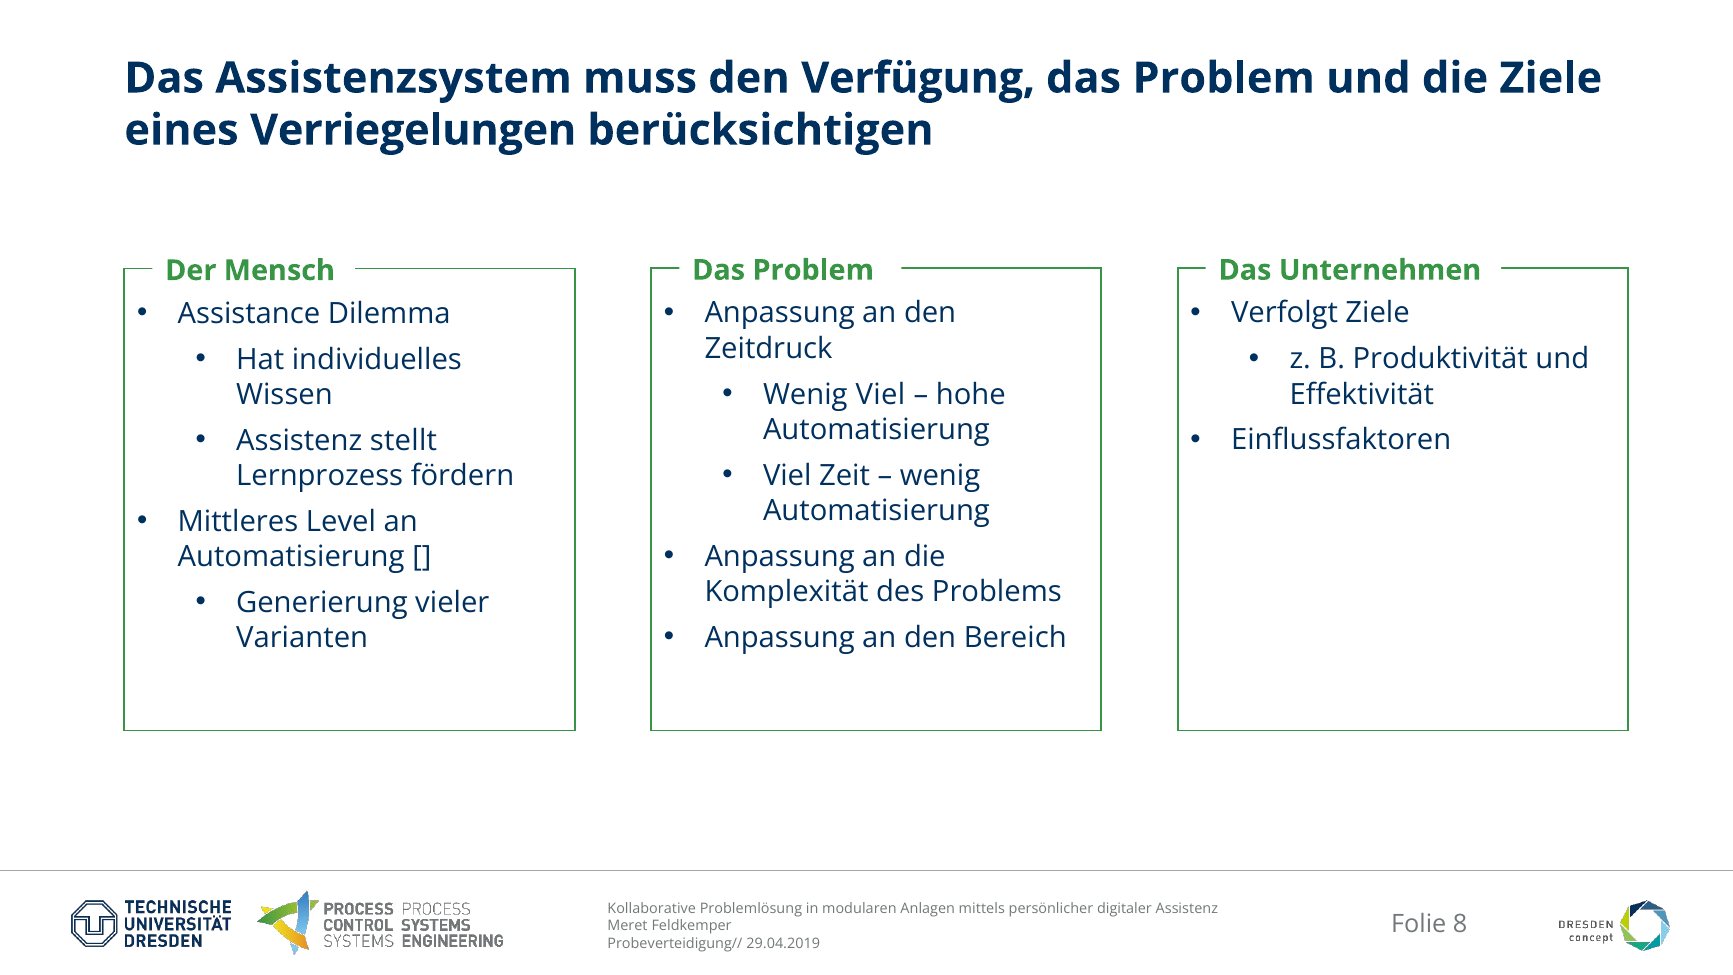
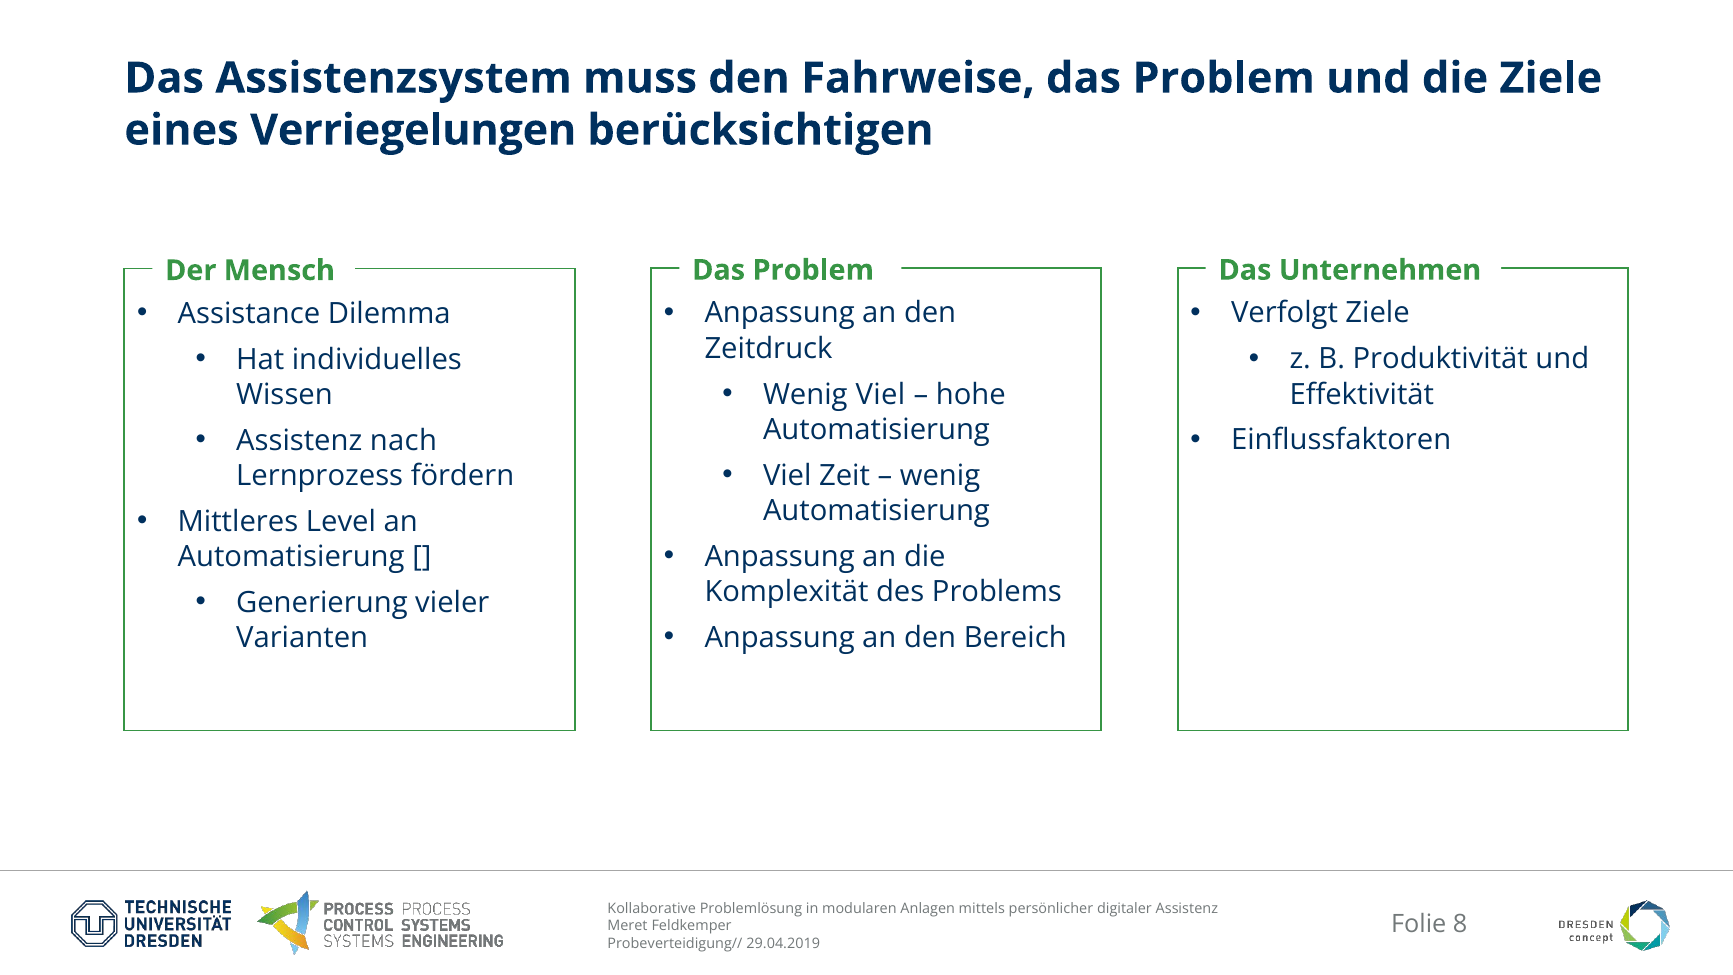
Verfügung: Verfügung -> Fahrweise (918, 78)
stellt: stellt -> nach (403, 441)
